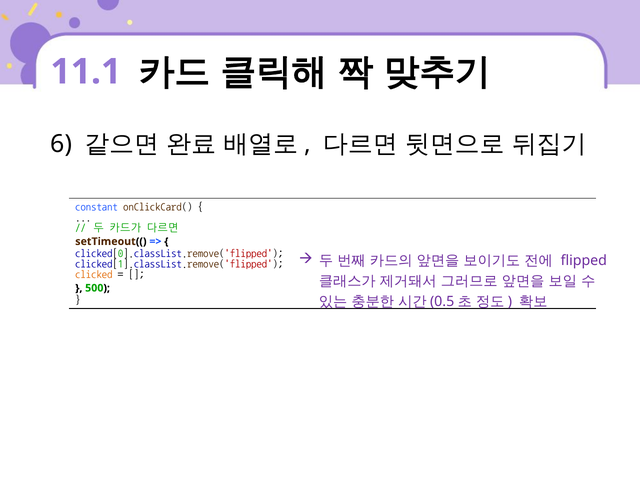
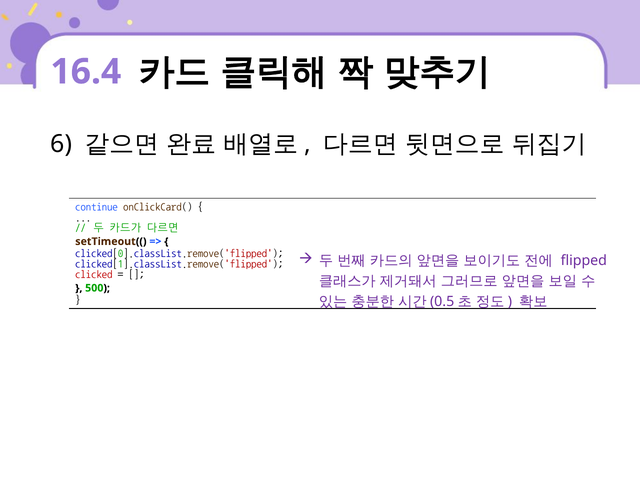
11.1: 11.1 -> 16.4 (86, 72)
constant: constant -> continue (97, 207)
clicked colour: orange -> red (94, 274)
